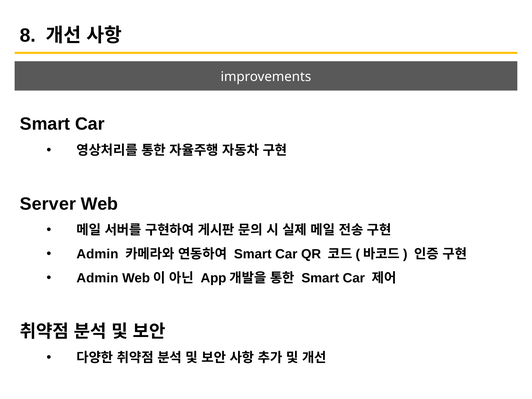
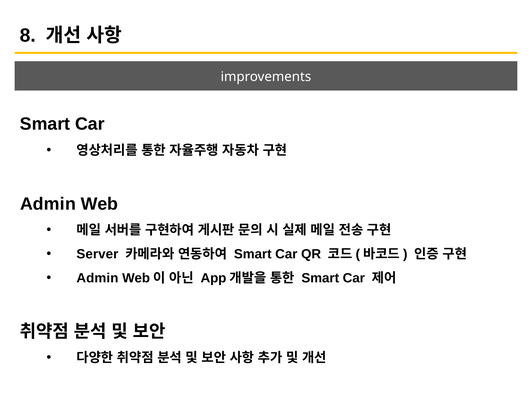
Server: Server -> Admin (48, 204)
Admin: Admin -> Server (97, 254)
